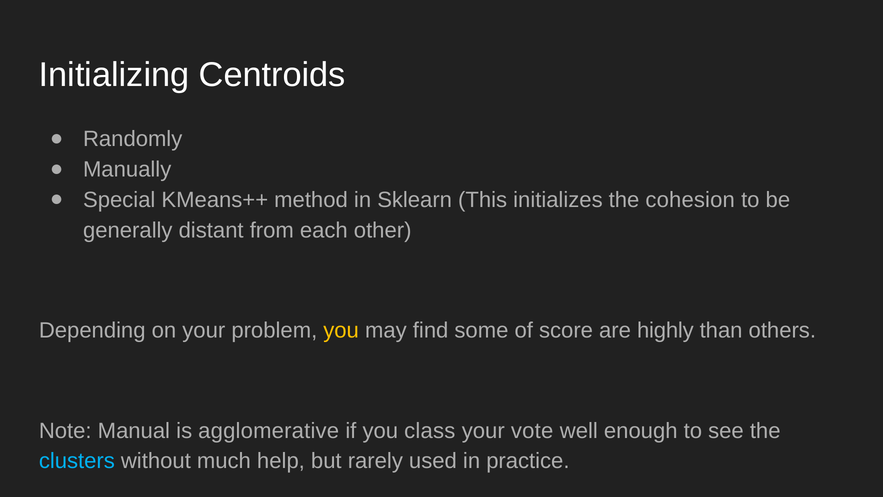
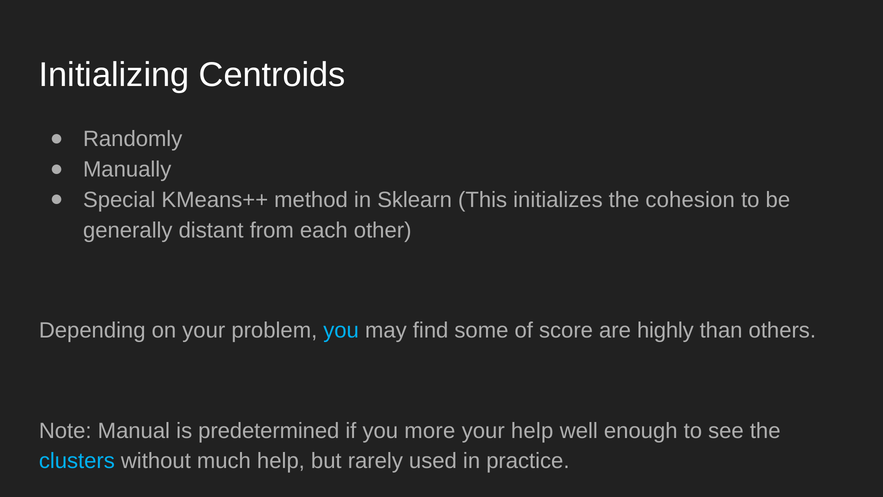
you colour: yellow -> light blue (341, 330)
agglomerative: agglomerative -> predetermined (269, 430)
class: class -> more (430, 430)
your vote: vote -> help (532, 430)
